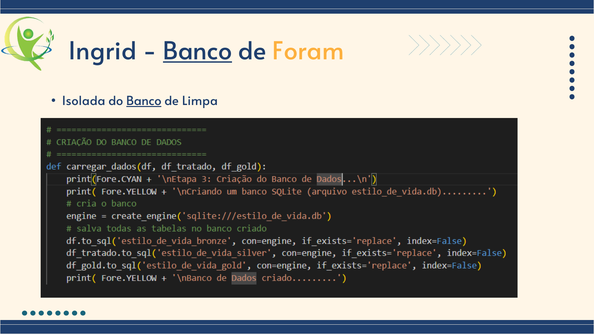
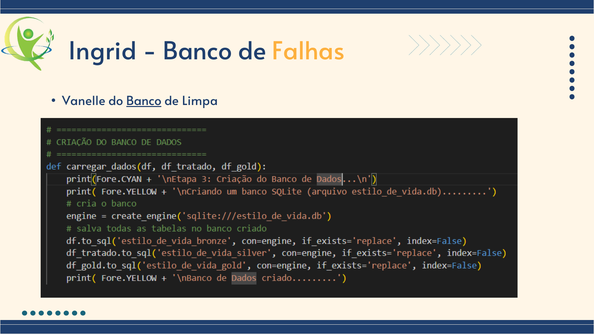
Banco underline: present -> none (198, 51)
Foram: Foram -> Falhas (308, 51)
Isolada: Isolada -> Vanelle (84, 101)
